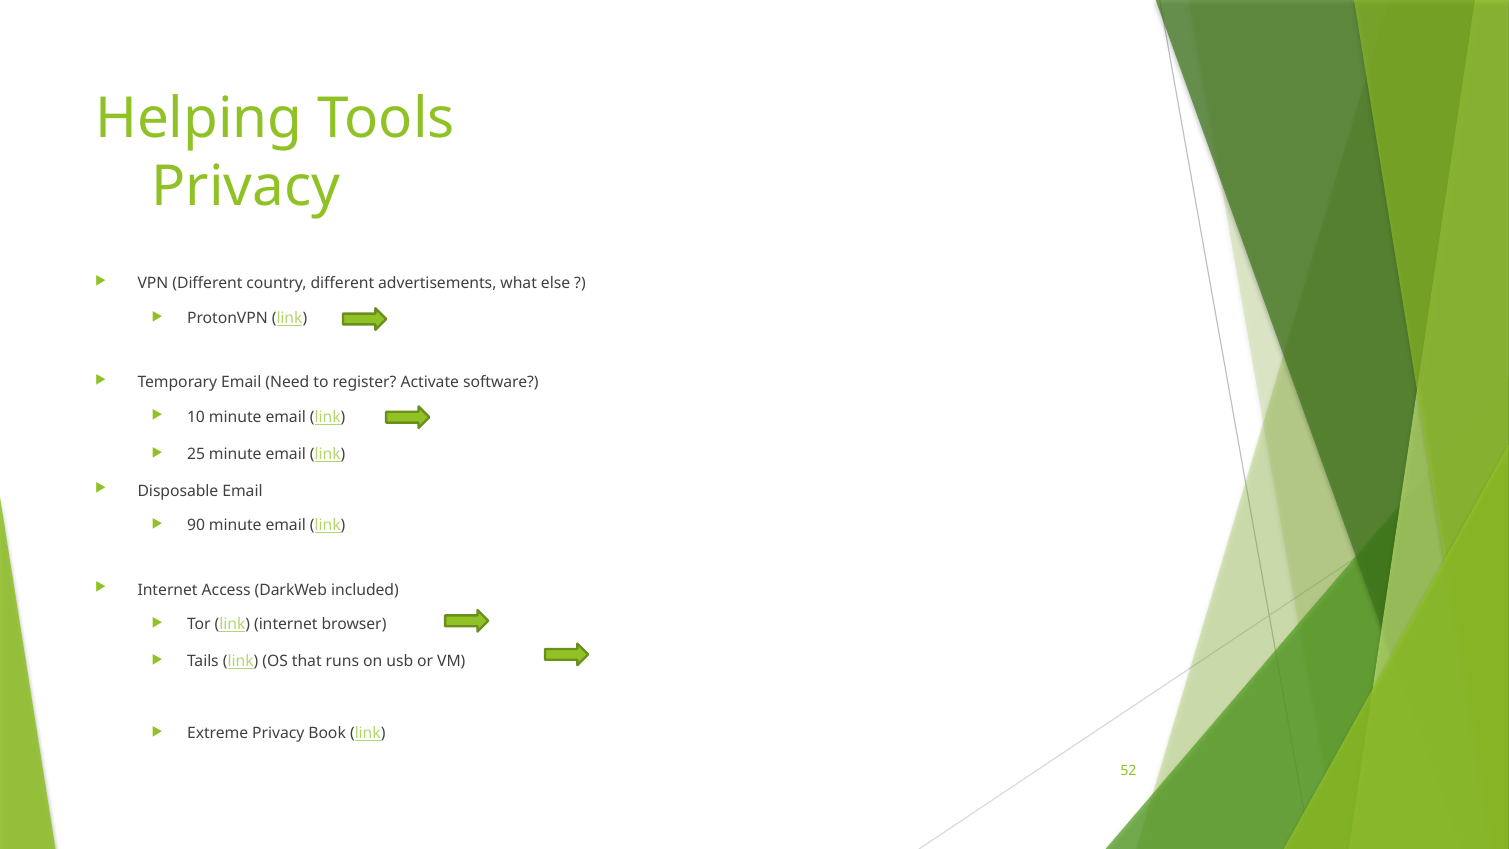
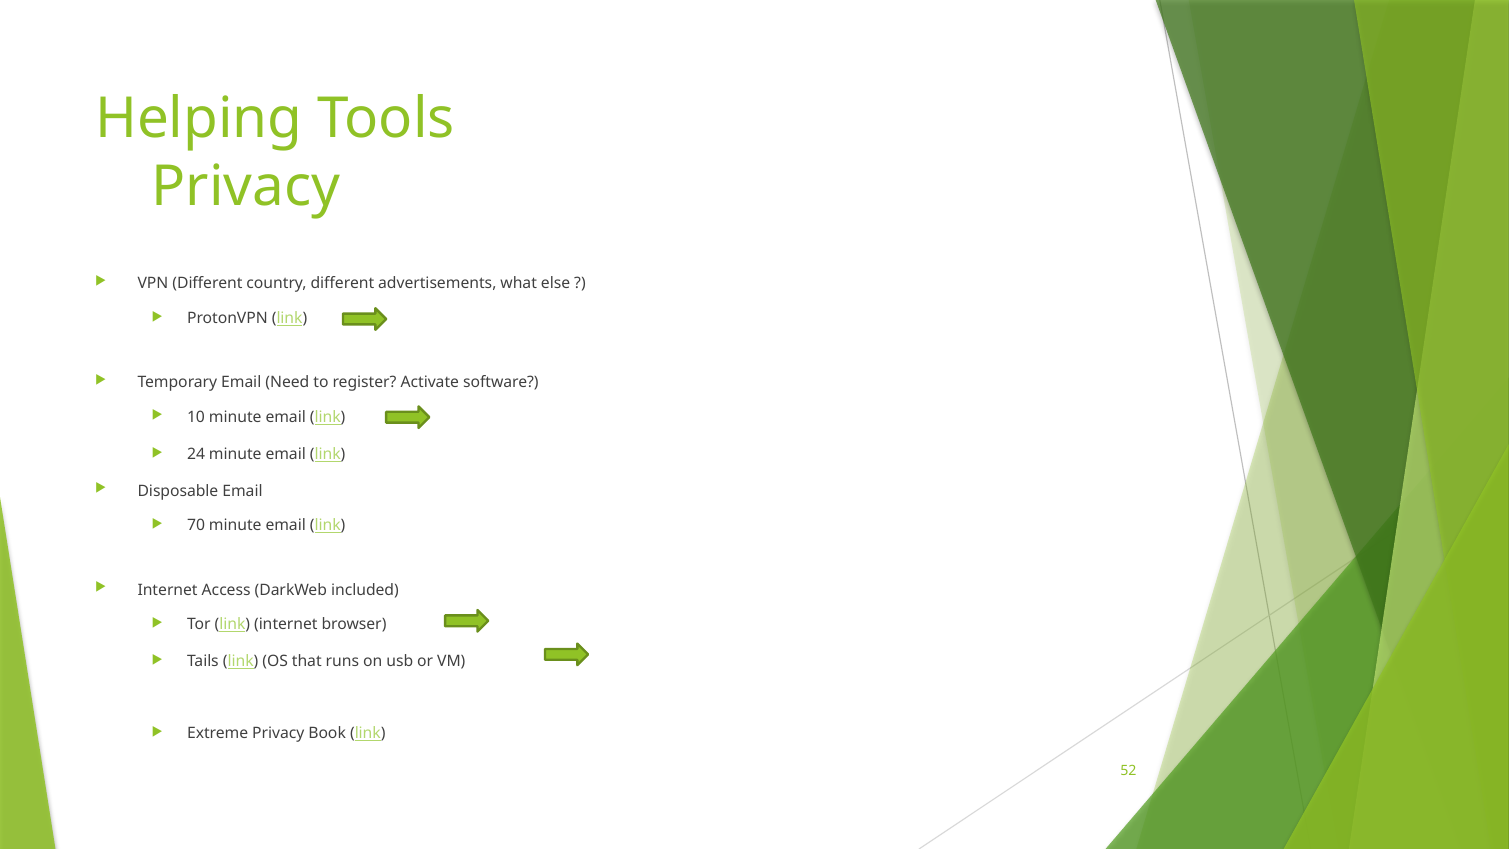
25: 25 -> 24 (196, 454)
90: 90 -> 70 (196, 526)
